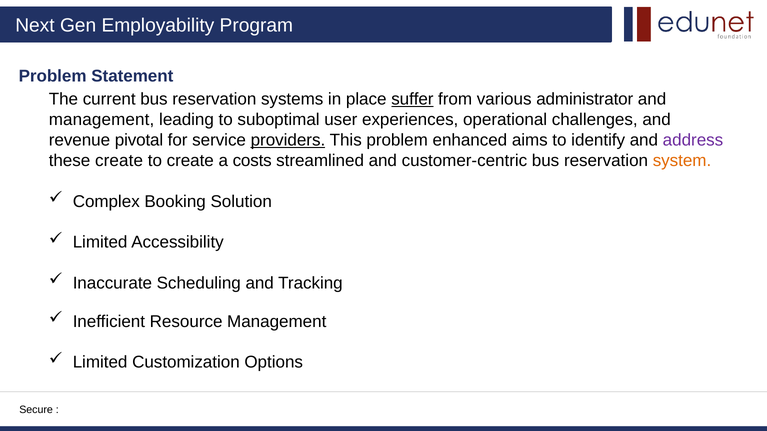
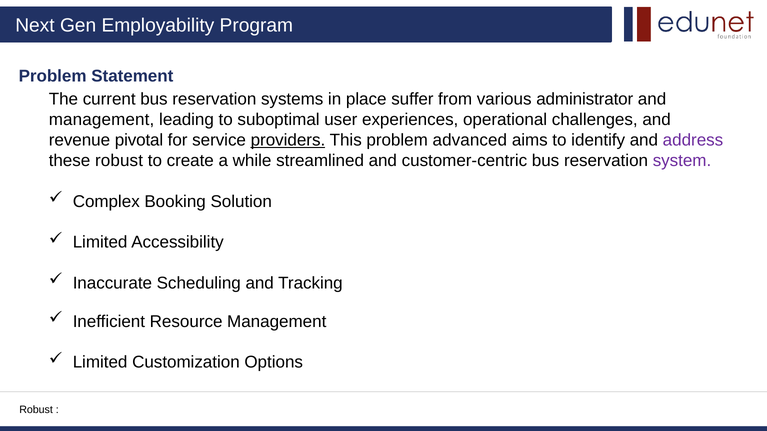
suffer underline: present -> none (412, 99)
enhanced: enhanced -> advanced (470, 140)
these create: create -> robust (119, 161)
costs: costs -> while (252, 161)
system colour: orange -> purple (682, 161)
Secure: Secure -> Robust (36, 410)
